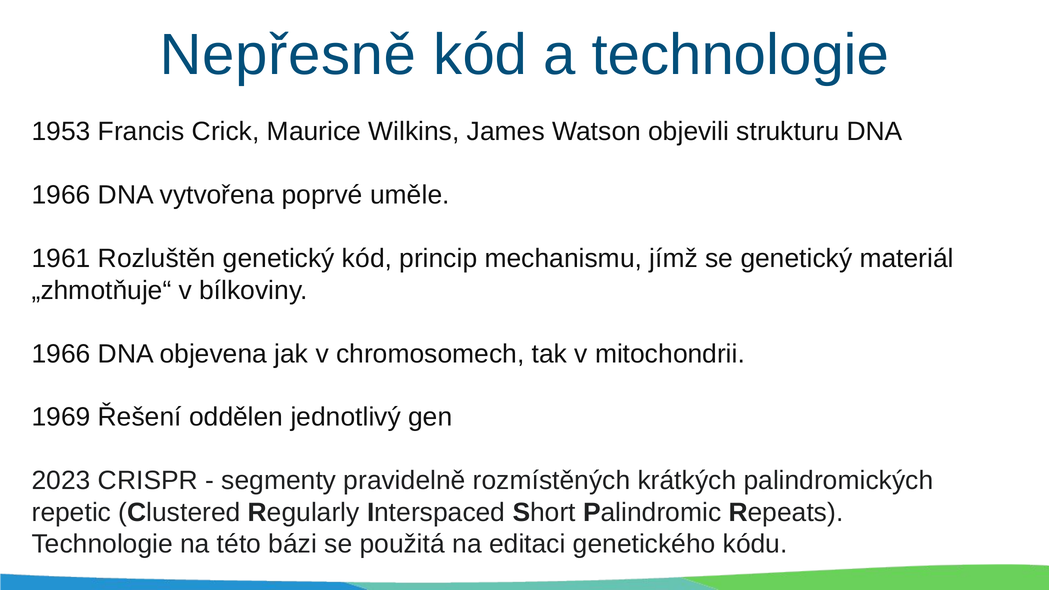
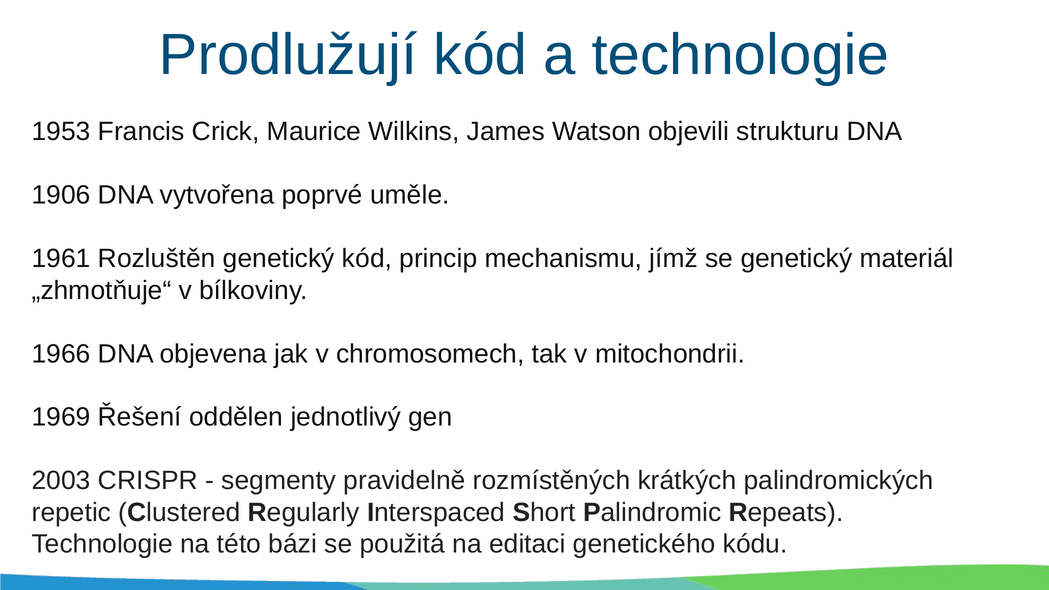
Nepřesně: Nepřesně -> Prodlužují (288, 55)
1966: 1966 -> 1906 (61, 195)
2023: 2023 -> 2003 (61, 481)
